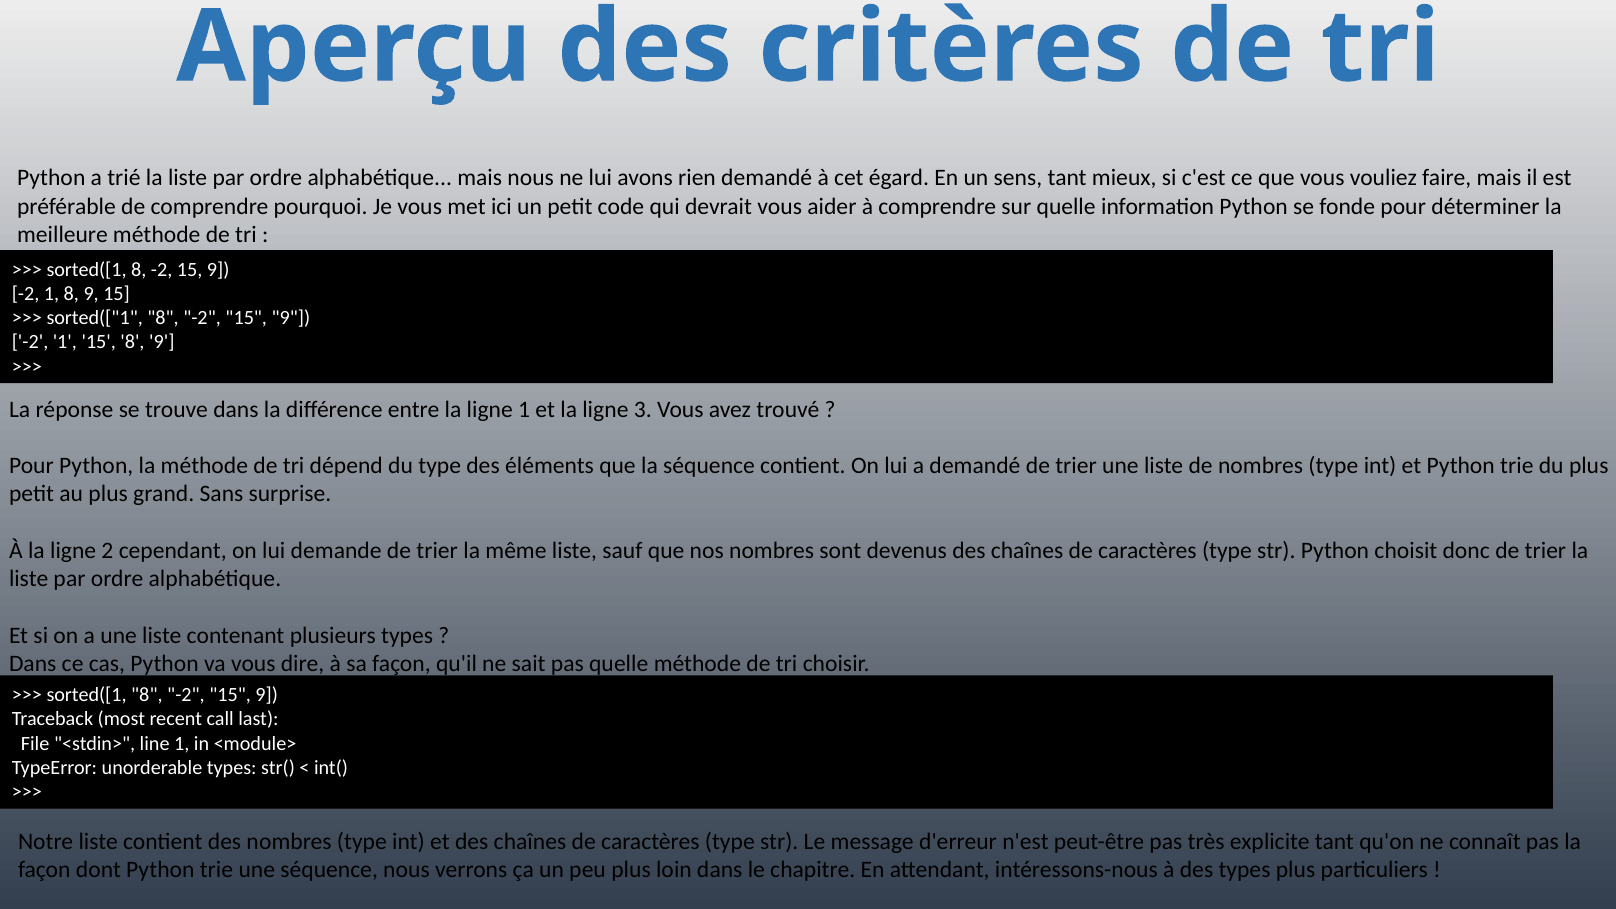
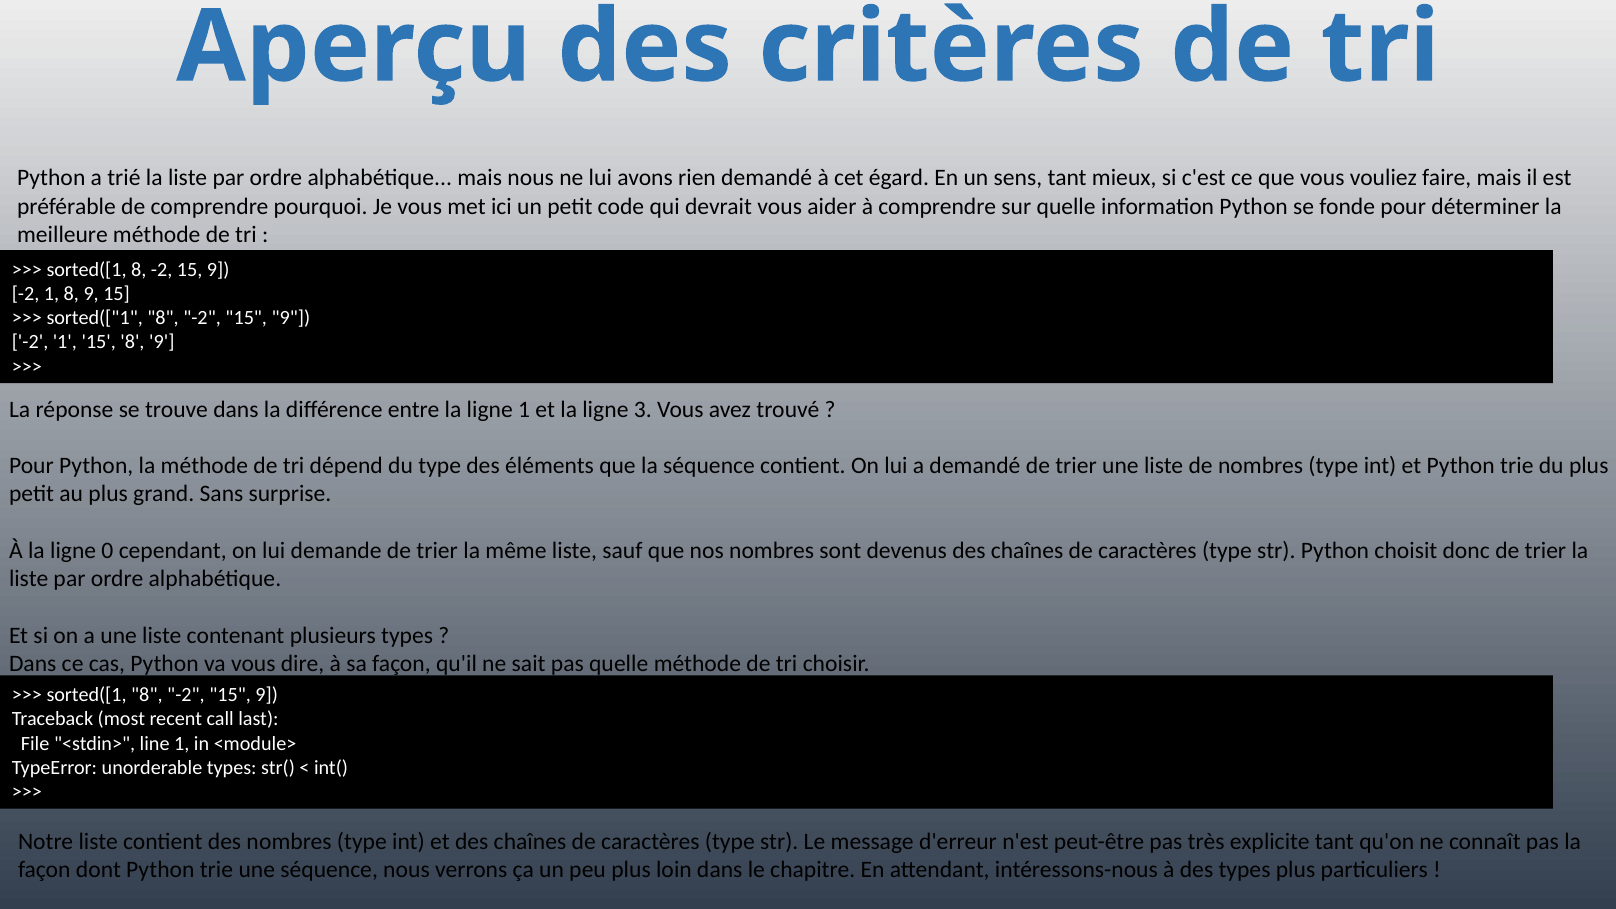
2: 2 -> 0 (107, 551)
